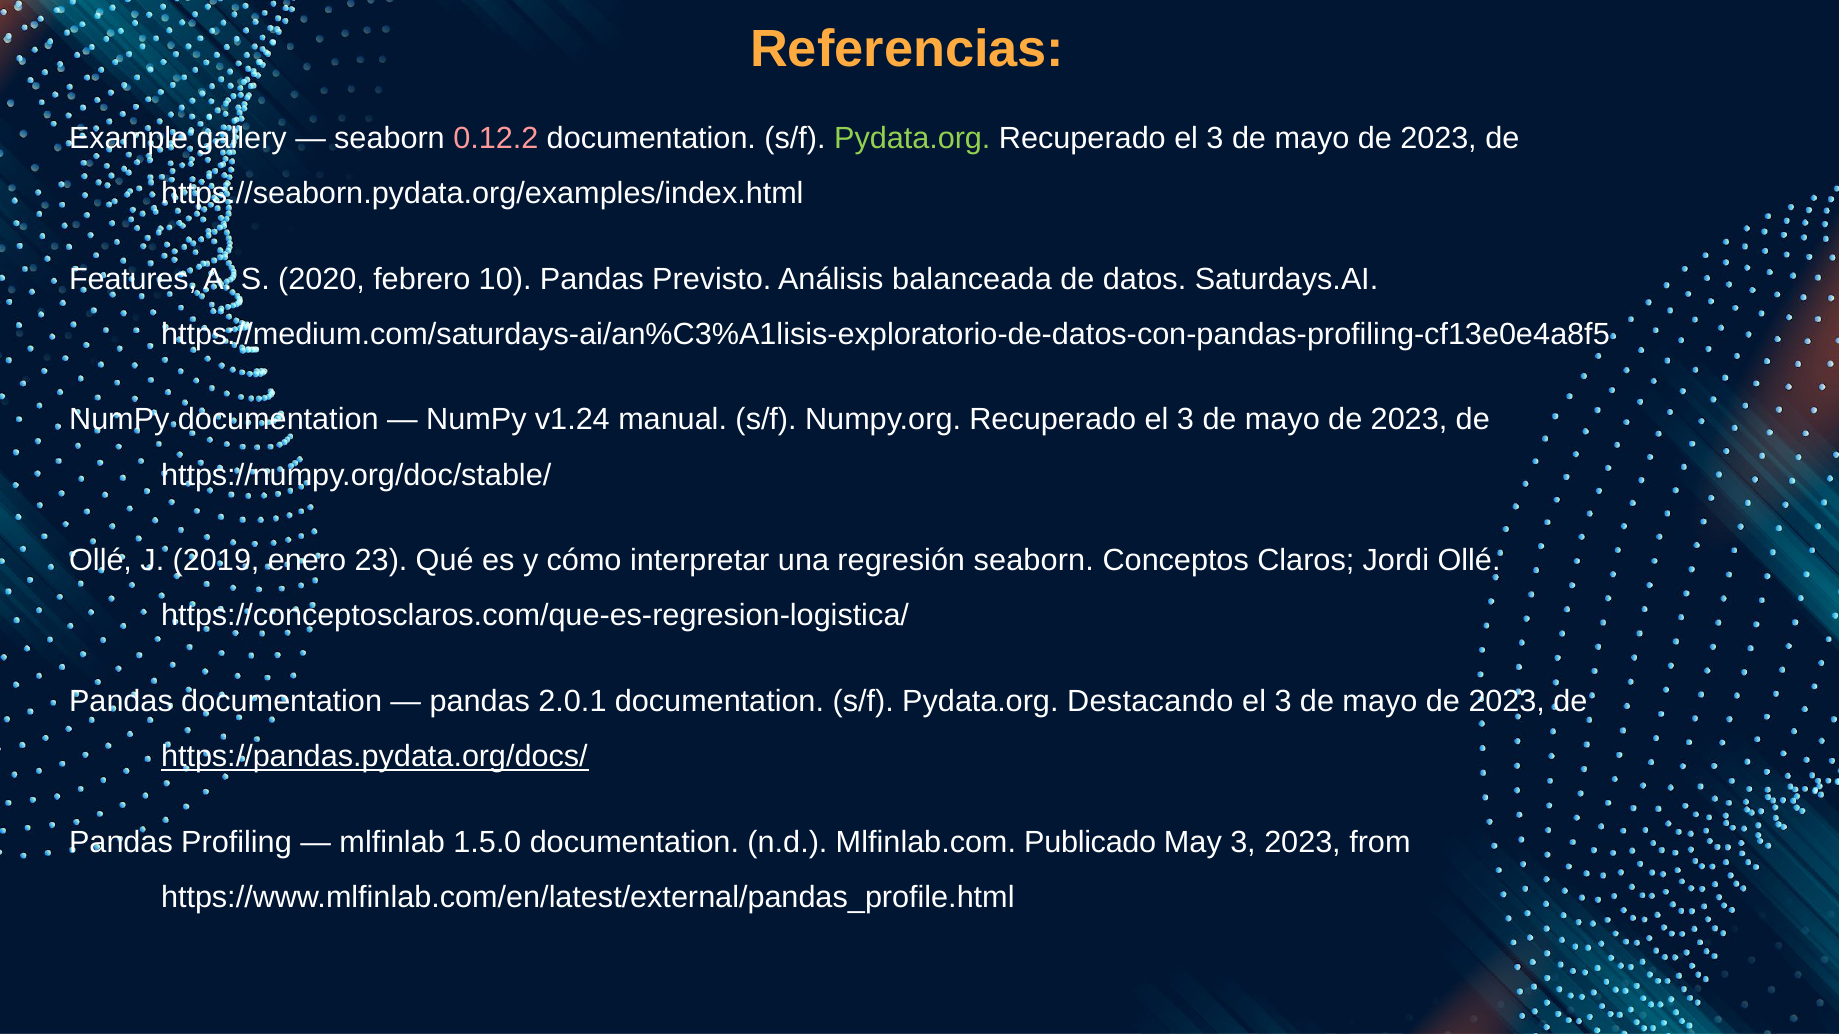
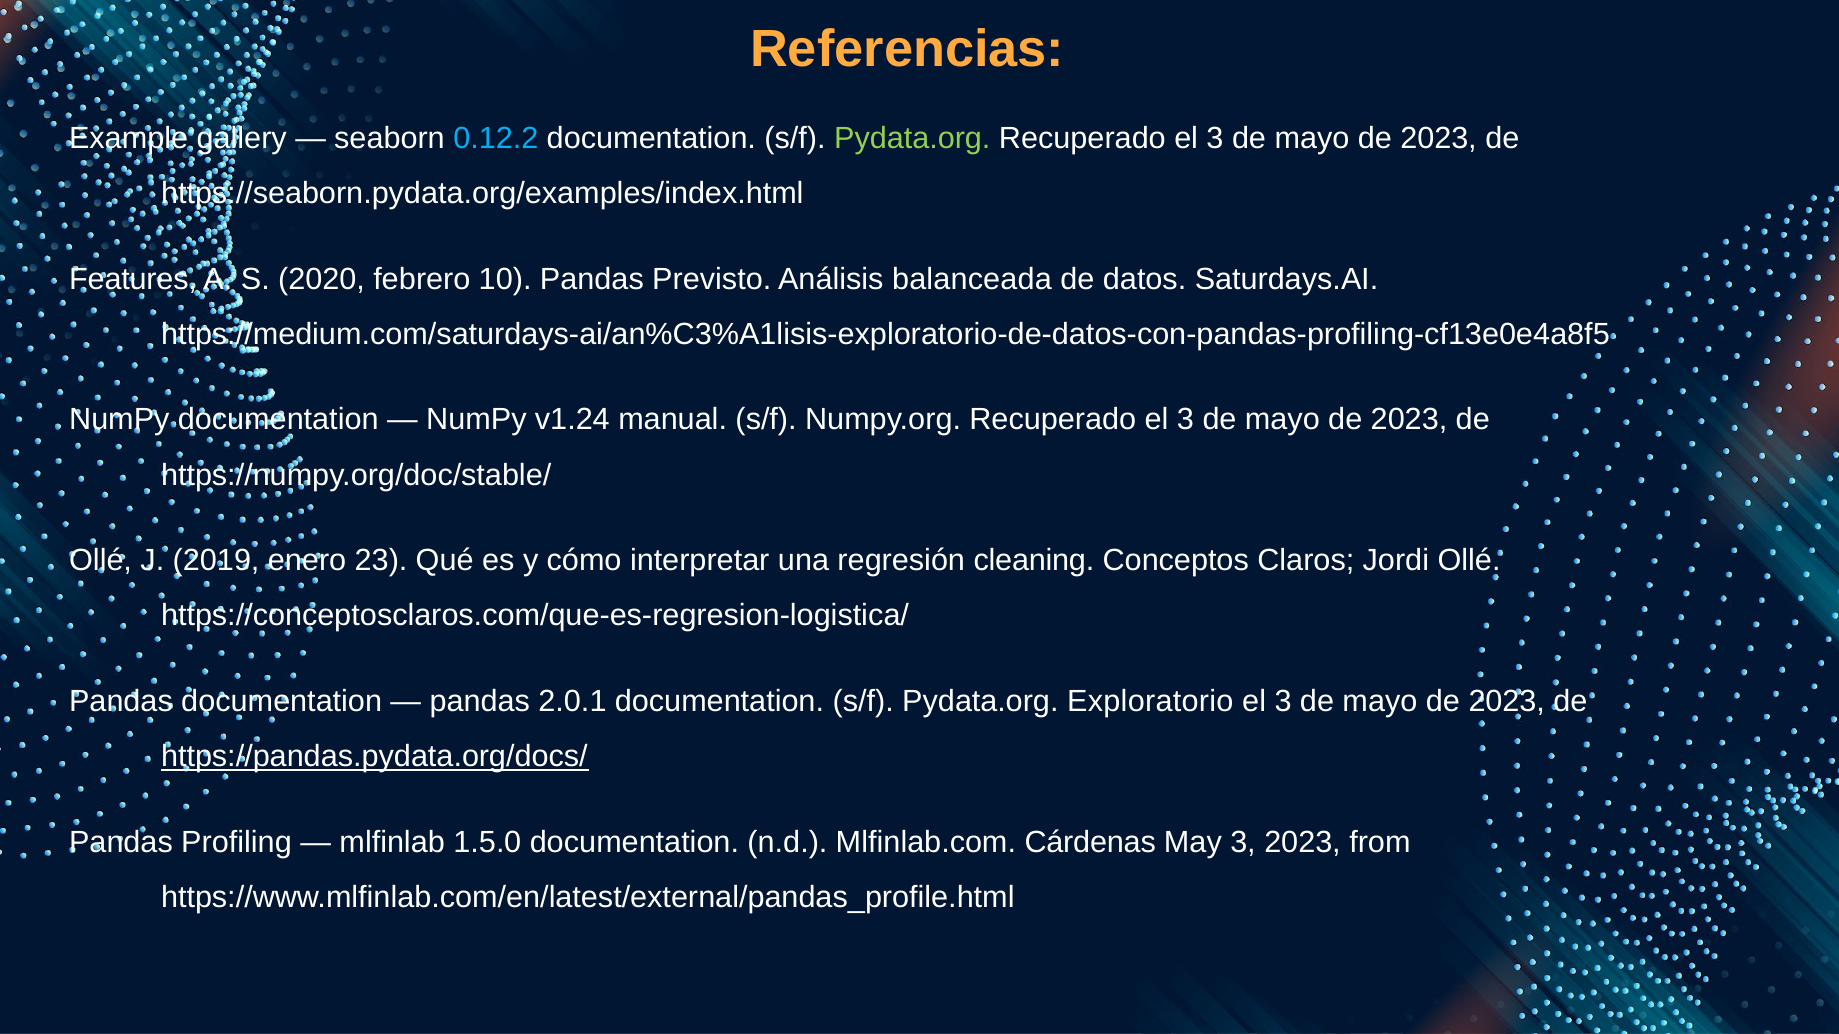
0.12.2 colour: pink -> light blue (496, 138)
regresión seaborn: seaborn -> cleaning (1034, 561)
Destacando: Destacando -> Exploratorio (1150, 702)
Publicado: Publicado -> Cárdenas (1090, 843)
